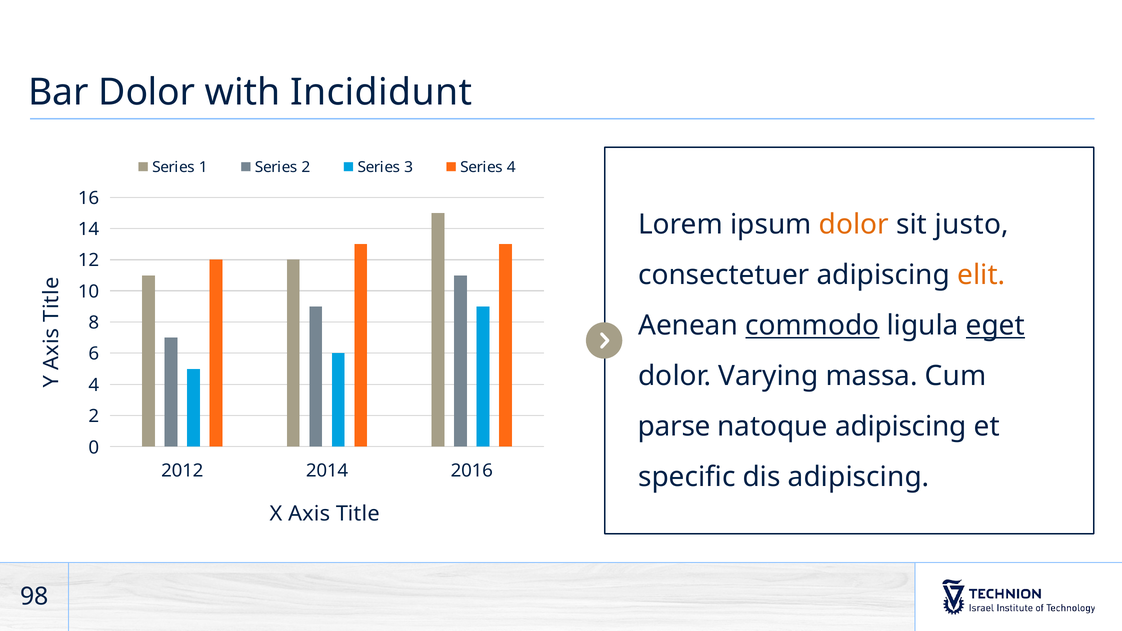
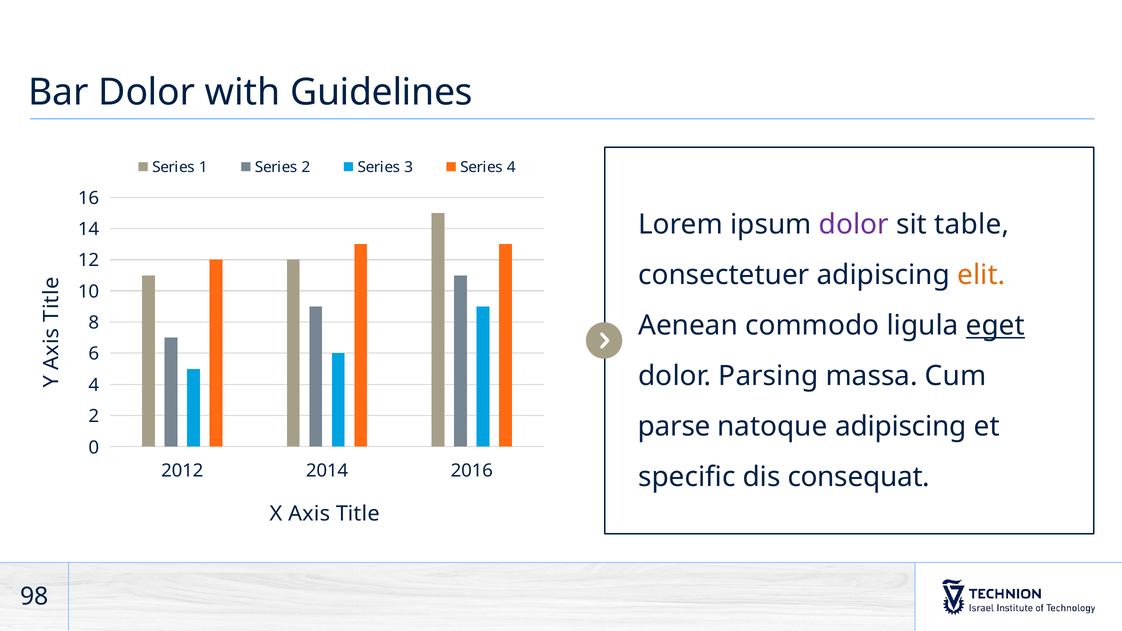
Incididunt: Incididunt -> Guidelines (381, 92)
dolor colour: orange -> purple (854, 225)
justo: justo -> table (972, 225)
commodo underline: present -> none (812, 326)
Varying: Varying -> Parsing (768, 376)
dis adipiscing: adipiscing -> consequat (859, 477)
